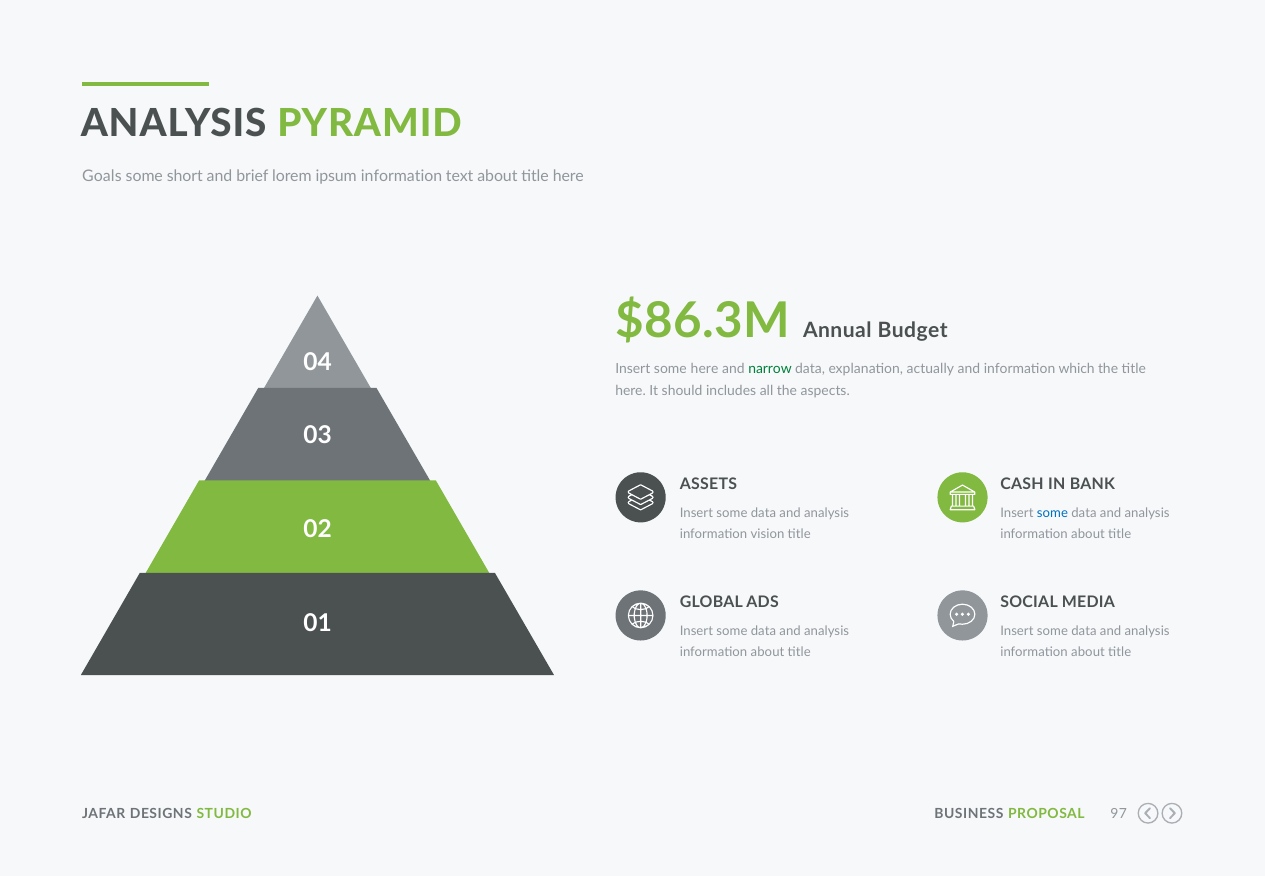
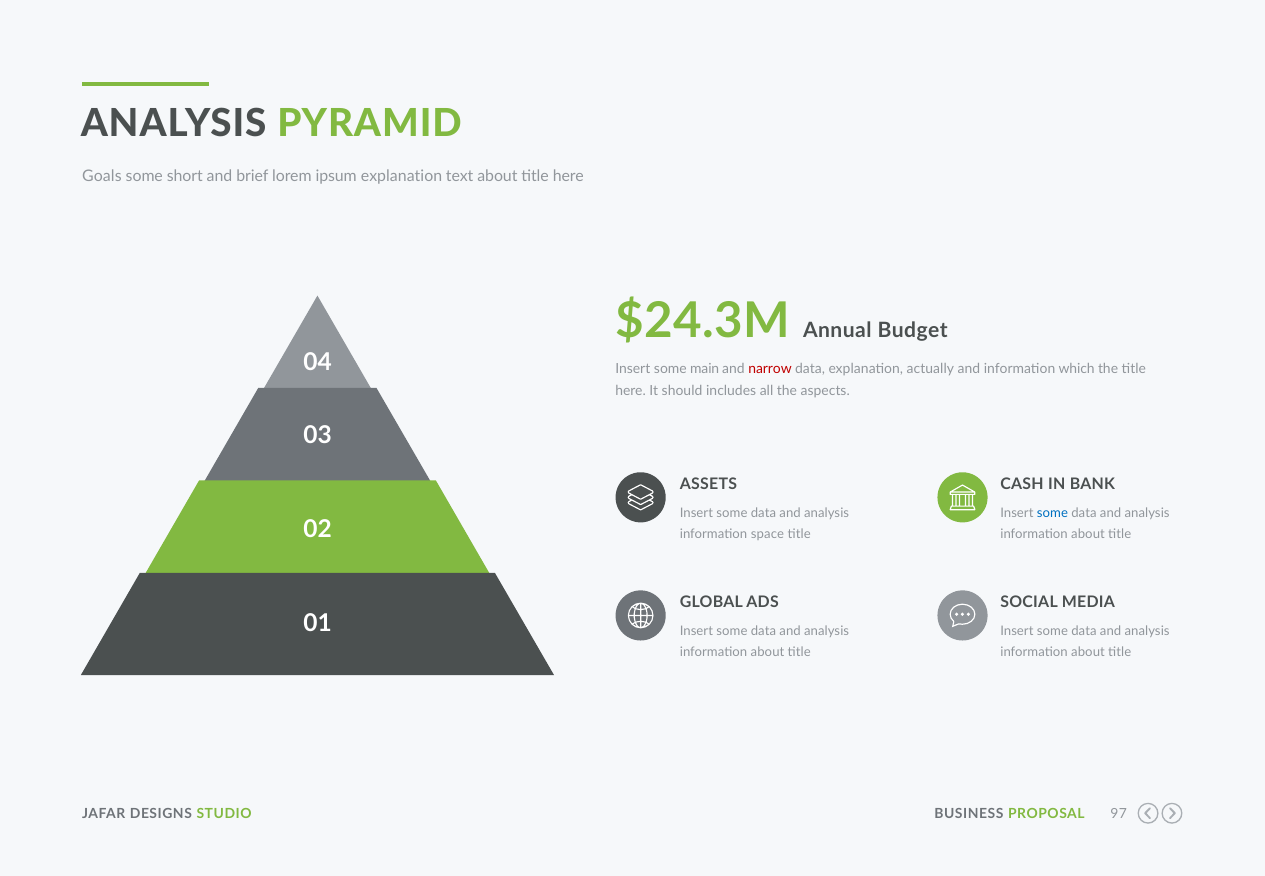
ipsum information: information -> explanation (402, 176)
$86.3M: $86.3M -> $24.3M (703, 321)
some here: here -> main (705, 369)
narrow colour: green -> red (770, 369)
vision: vision -> space (767, 534)
